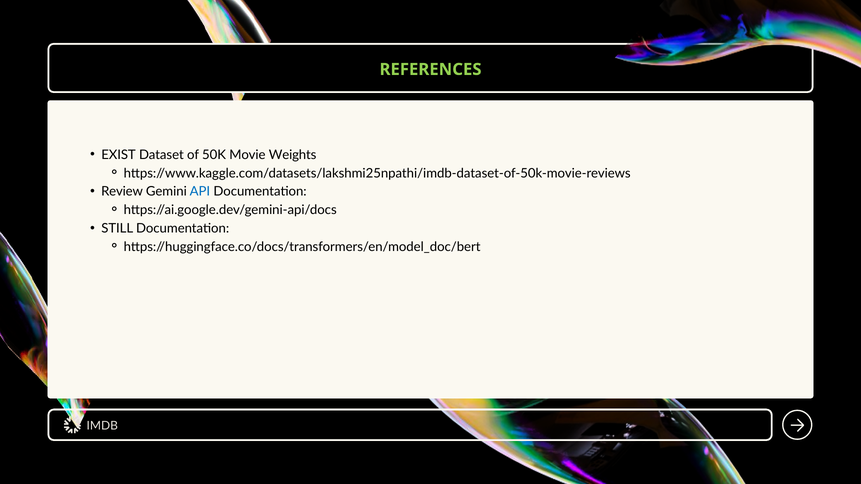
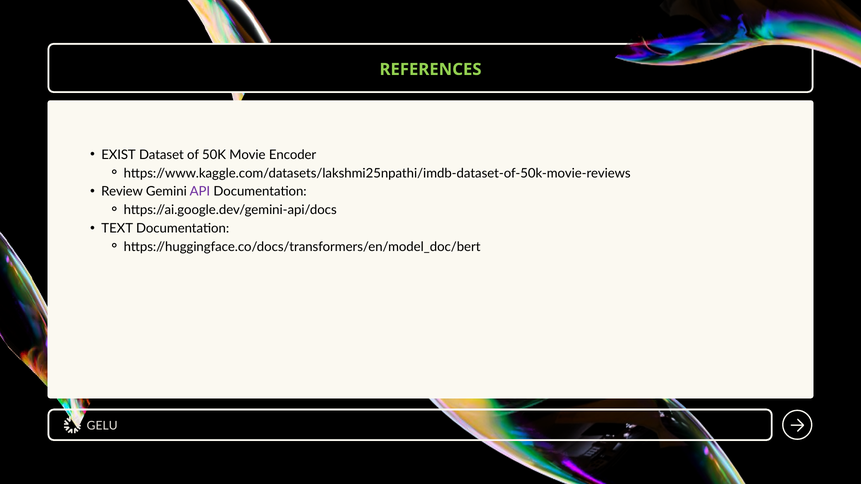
Weights: Weights -> Encoder (293, 155)
API colour: blue -> purple (200, 192)
STILL: STILL -> TEXT (117, 229)
IMDB: IMDB -> GELU (102, 426)
